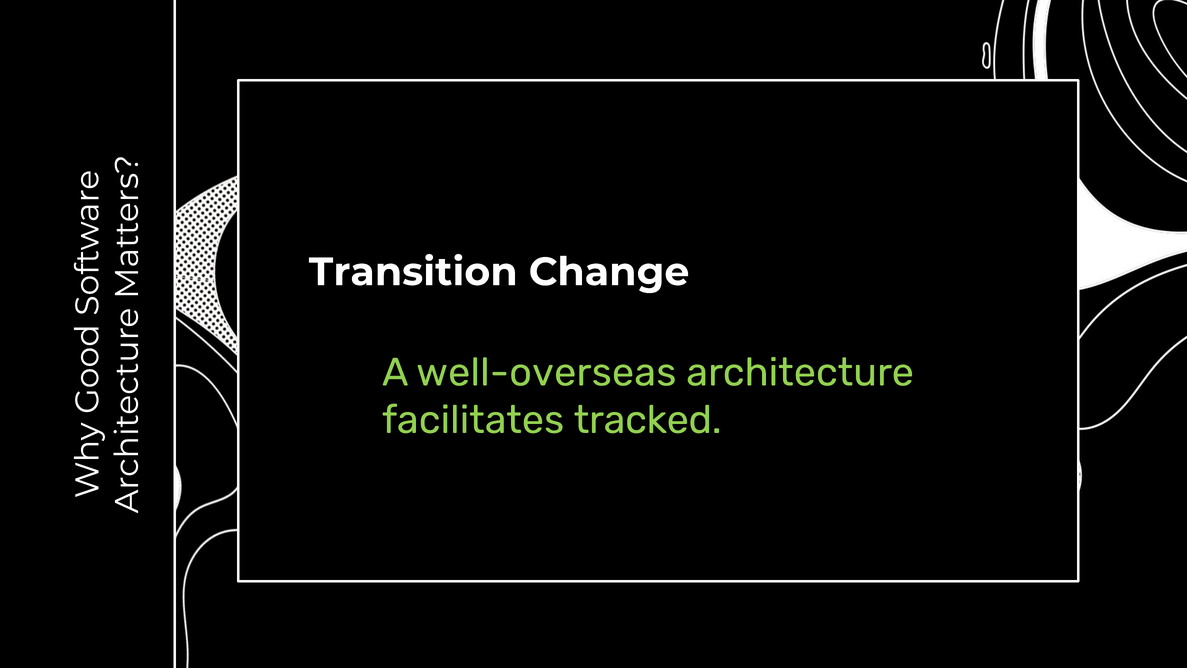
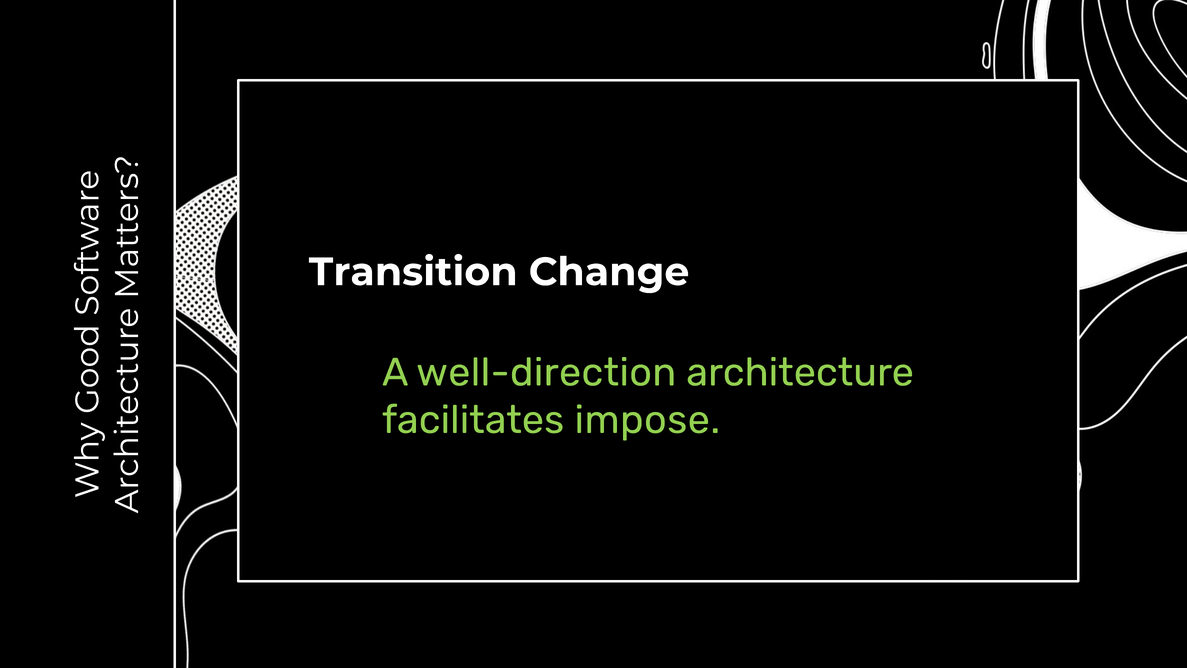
well-overseas: well-overseas -> well-direction (546, 372)
tracked: tracked -> impose (647, 420)
